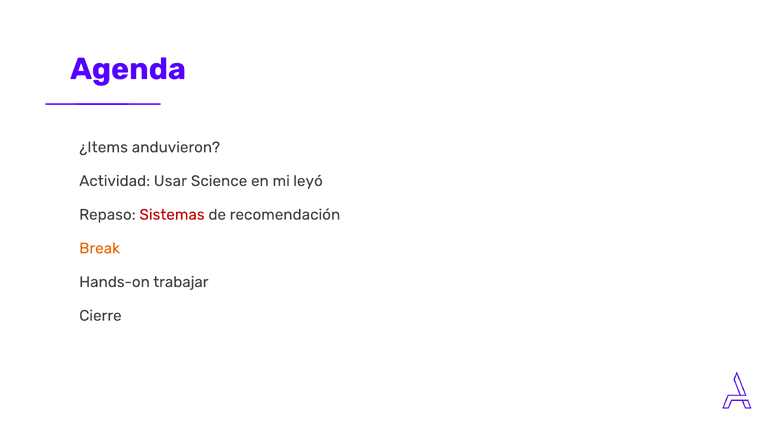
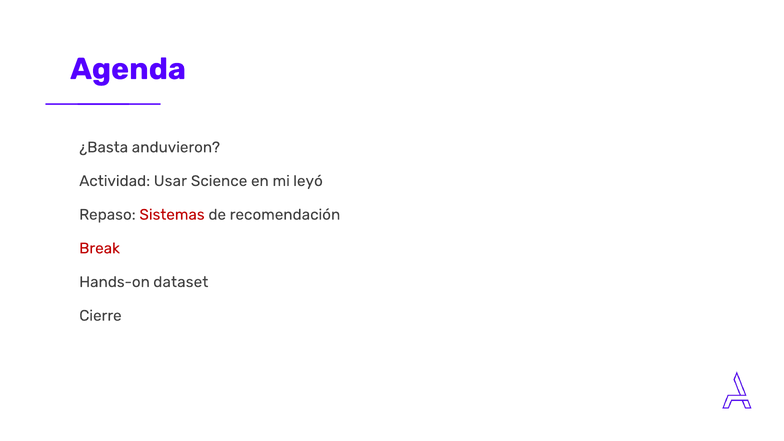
¿Items: ¿Items -> ¿Basta (104, 147)
Break colour: orange -> red (100, 248)
trabajar: trabajar -> dataset (181, 282)
